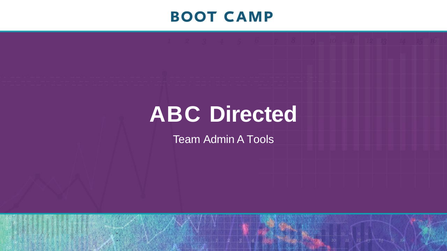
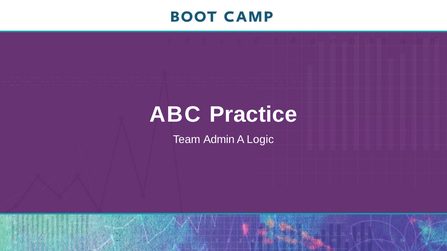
Directed: Directed -> Practice (253, 115)
Tools: Tools -> Logic (260, 140)
